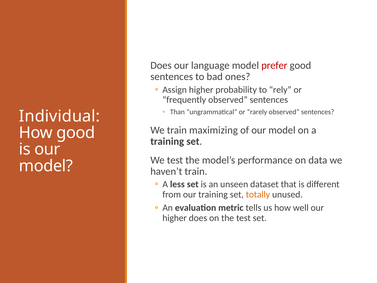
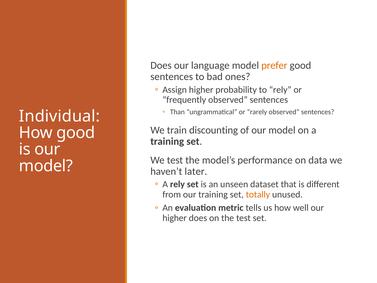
prefer colour: red -> orange (274, 65)
maximizing: maximizing -> discounting (214, 130)
haven’t train: train -> later (196, 171)
A less: less -> rely (177, 184)
